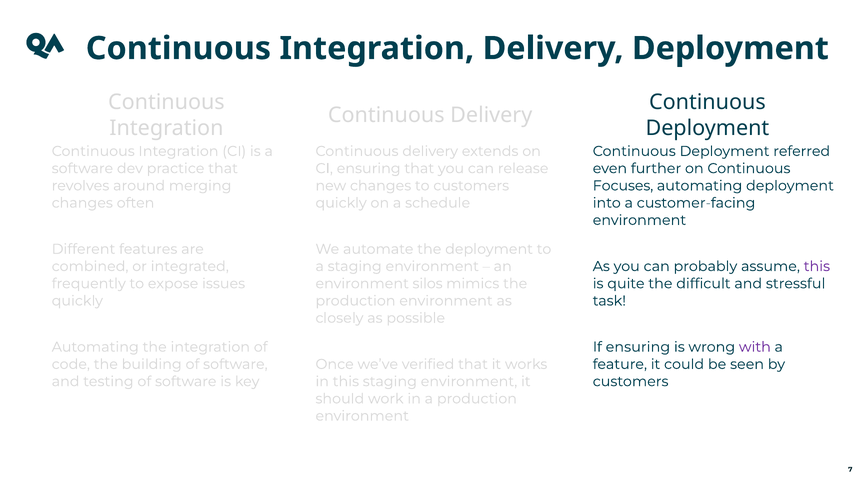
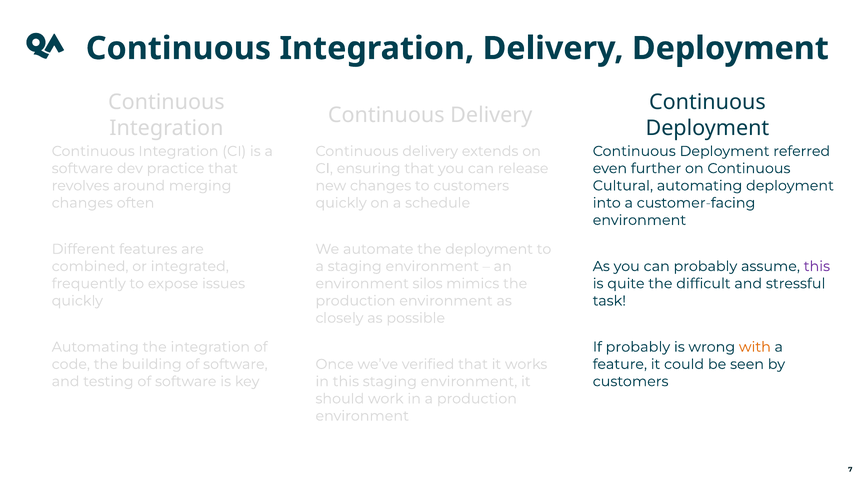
Focuses: Focuses -> Cultural (623, 186)
If ensuring: ensuring -> probably (638, 347)
with colour: purple -> orange (755, 347)
